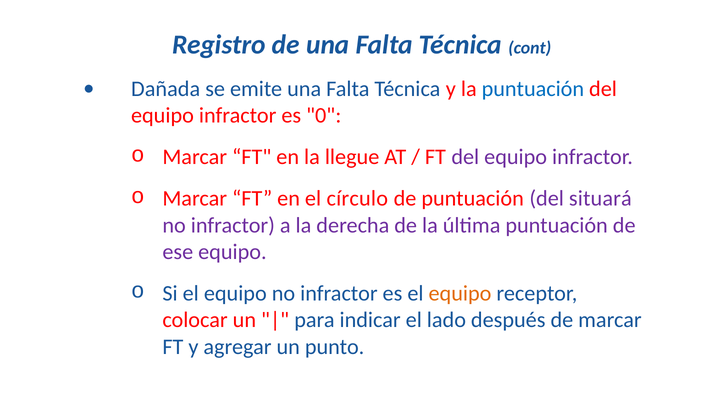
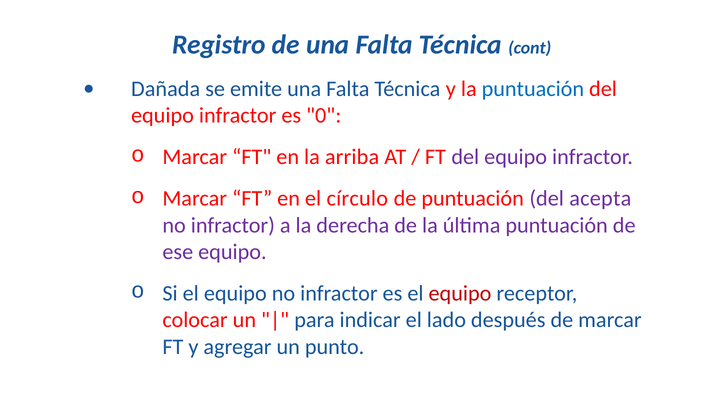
llegue: llegue -> arriba (352, 157)
situará: situará -> acepta (600, 199)
equipo colour: orange -> red (460, 294)
